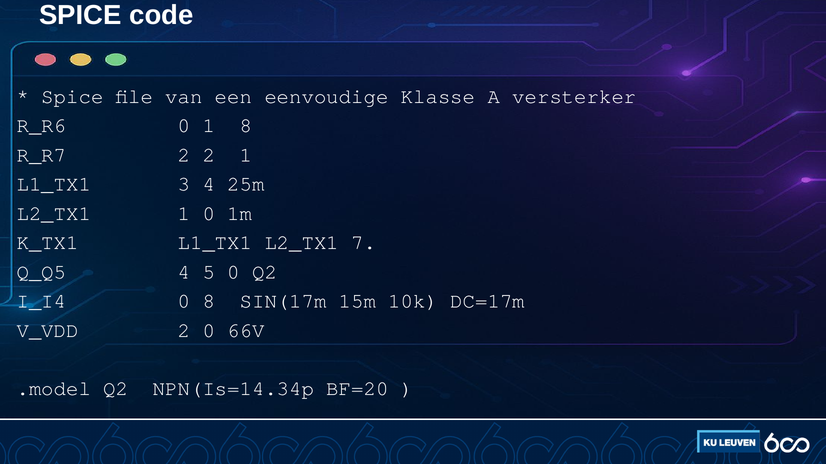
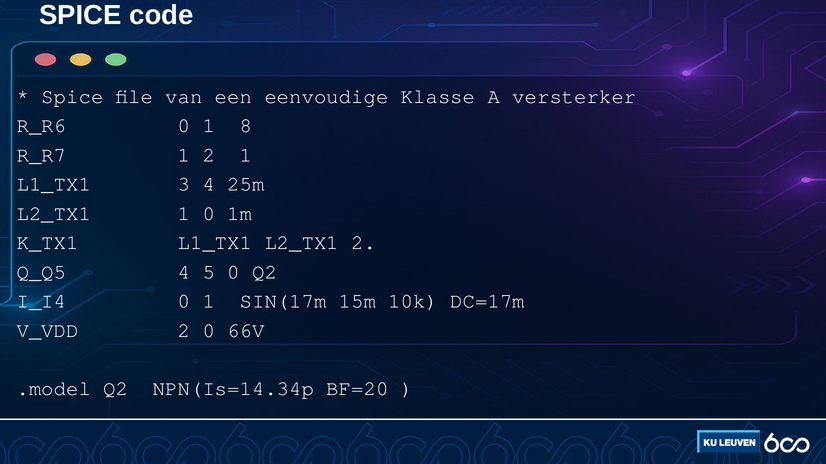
R_R7 2: 2 -> 1 (184, 155)
L2_TX1 7: 7 -> 2 (364, 243)
I_I4 0 8: 8 -> 1 (209, 301)
